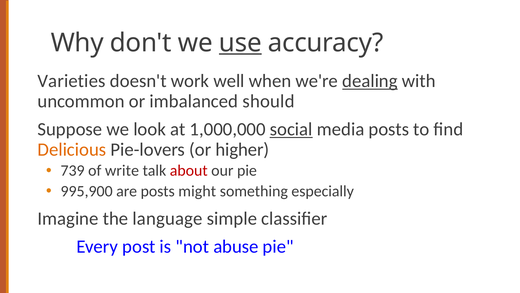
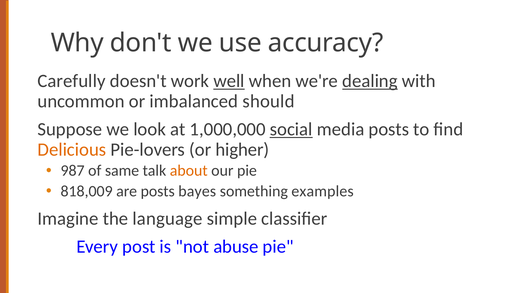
use underline: present -> none (240, 43)
Varieties: Varieties -> Carefully (72, 81)
well underline: none -> present (229, 81)
739: 739 -> 987 (73, 170)
write: write -> same (122, 170)
about colour: red -> orange (189, 170)
995,900: 995,900 -> 818,009 (87, 191)
might: might -> bayes (197, 191)
especially: especially -> examples (323, 191)
